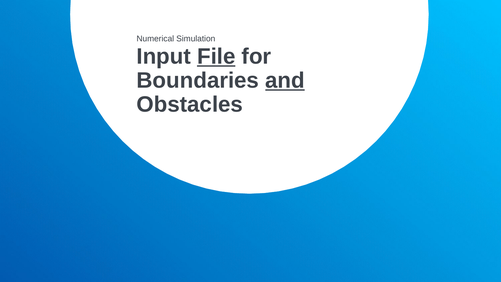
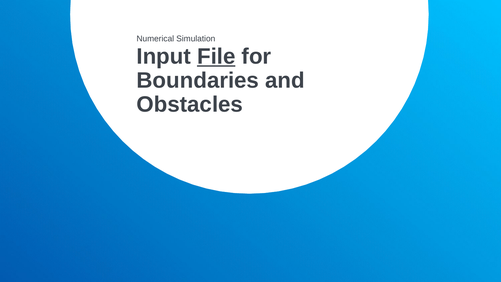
and underline: present -> none (285, 80)
